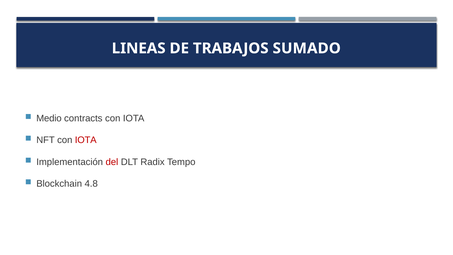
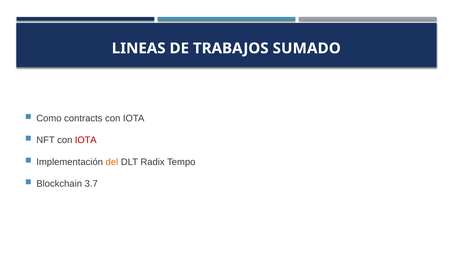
Medio: Medio -> Como (49, 118)
del colour: red -> orange (112, 162)
4.8: 4.8 -> 3.7 (91, 184)
